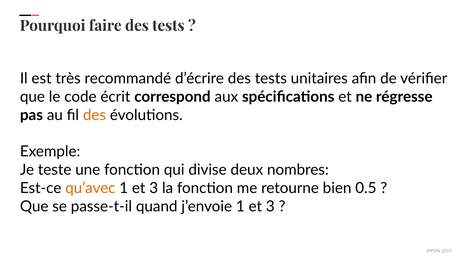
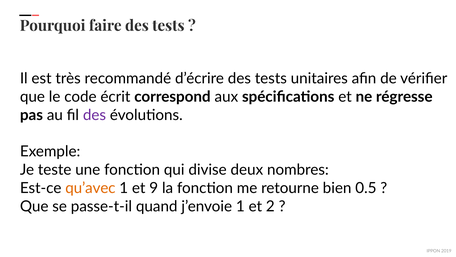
des colour: orange -> purple (94, 115)
3: 3 -> 9 (154, 188)
j’envoie 1 et 3: 3 -> 2 (270, 206)
